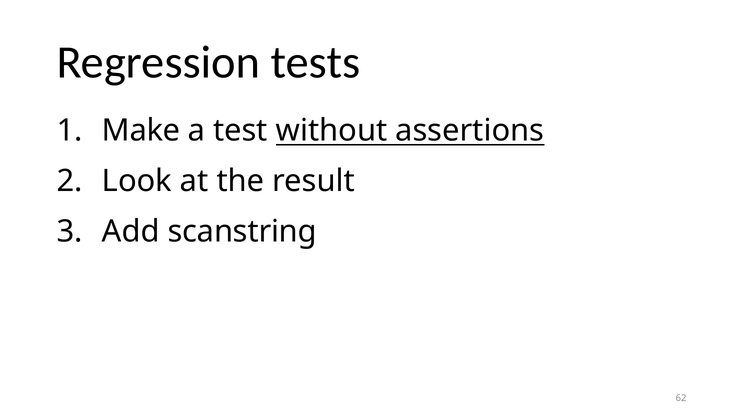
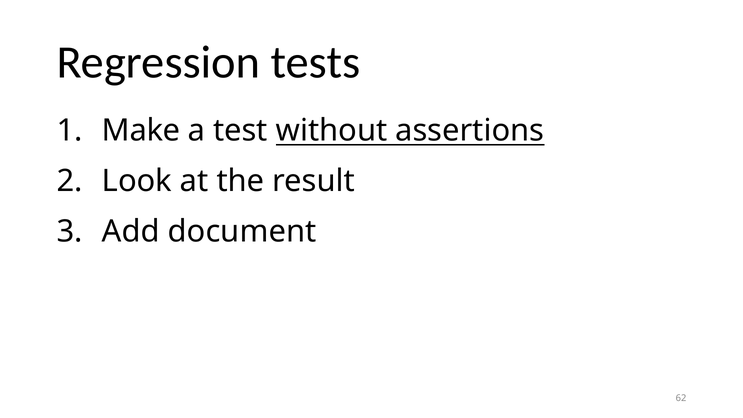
scanstring: scanstring -> document (242, 231)
